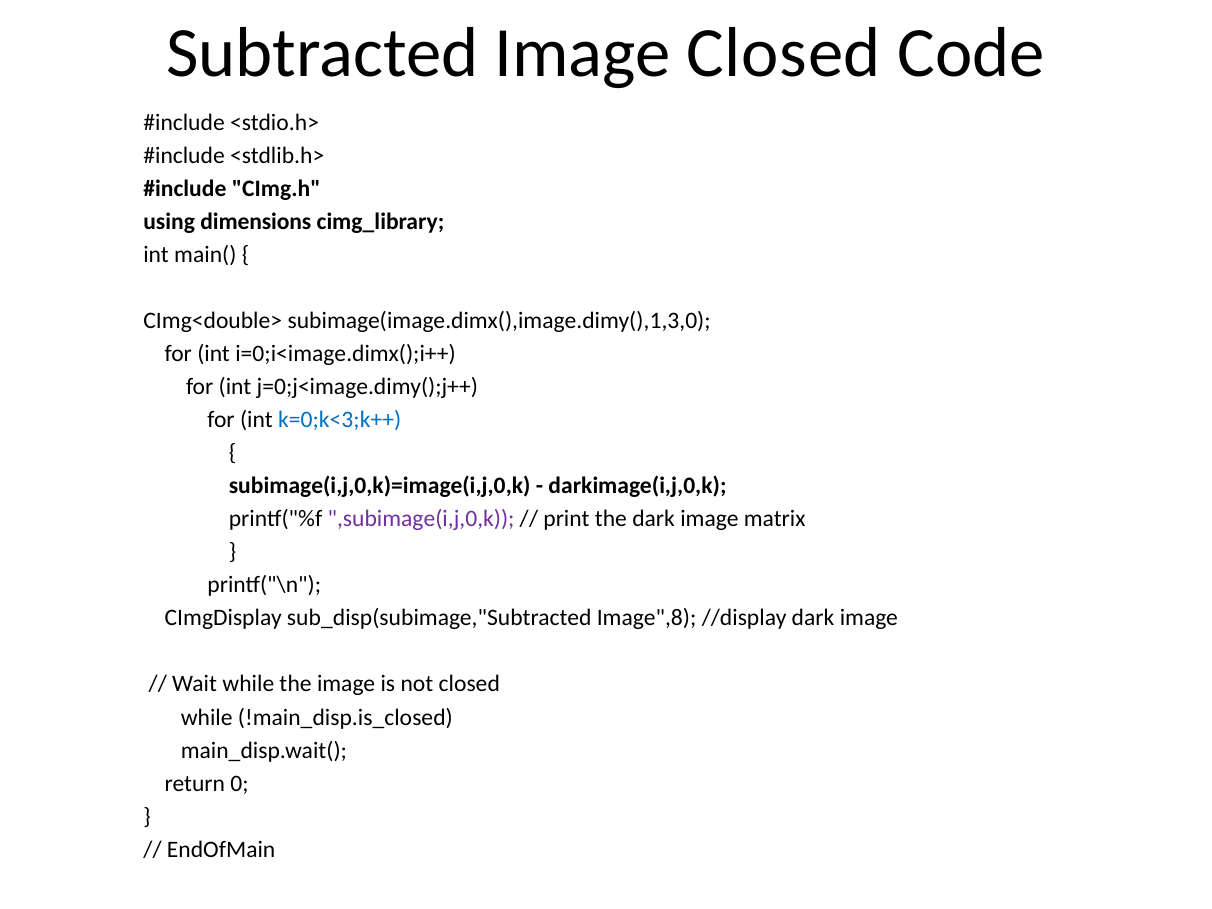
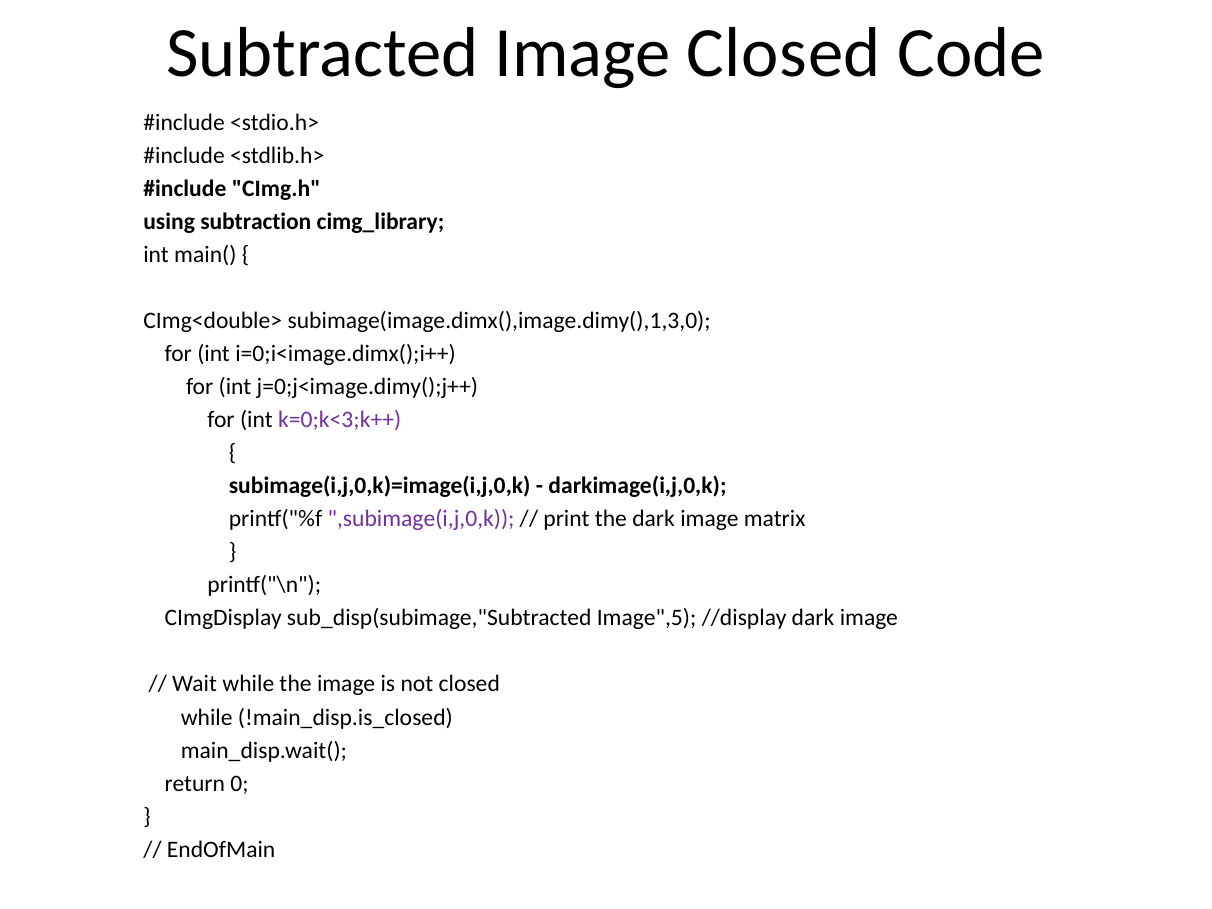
dimensions: dimensions -> subtraction (256, 222)
k=0;k<3;k++ colour: blue -> purple (340, 420)
Image",8: Image",8 -> Image",5 (647, 618)
